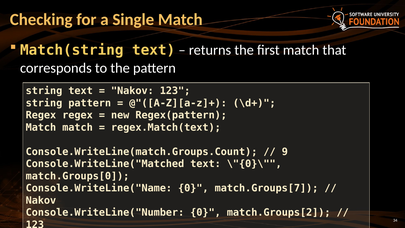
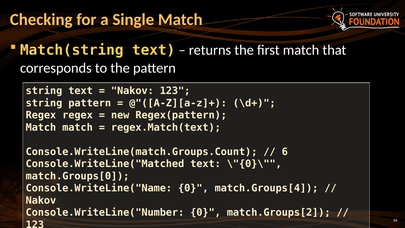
9: 9 -> 6 (285, 152)
match.Groups[7: match.Groups[7 -> match.Groups[4 (267, 188)
